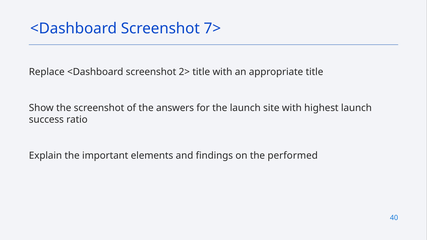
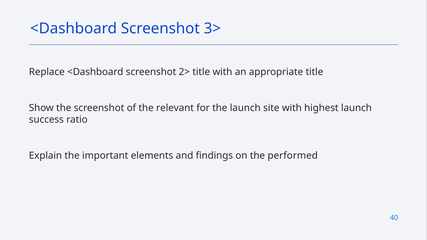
7>: 7> -> 3> (212, 29)
answers: answers -> relevant (175, 108)
